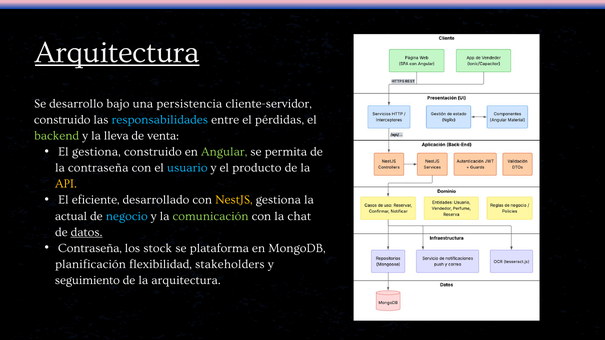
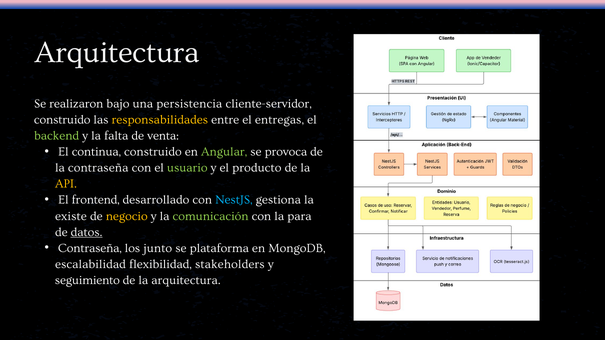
Arquitectura underline: present -> none (117, 52)
desarrollo: desarrollo -> realizaron (76, 104)
responsabilidades colour: light blue -> yellow (160, 120)
pérdidas: pérdidas -> entregas (279, 120)
lleva: lleva -> falta (116, 136)
El gestiona: gestiona -> continua (96, 152)
permita: permita -> provoca (286, 152)
usuario colour: light blue -> light green (187, 168)
eficiente: eficiente -> frontend (96, 200)
NestJS colour: yellow -> light blue (234, 200)
actual: actual -> existe (71, 216)
negocio colour: light blue -> yellow (127, 216)
chat: chat -> para (299, 216)
stock: stock -> junto (158, 248)
planificación: planificación -> escalabilidad (90, 264)
